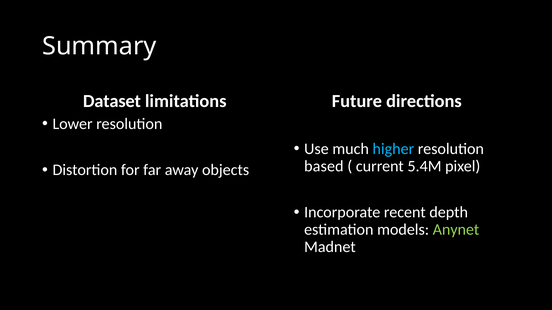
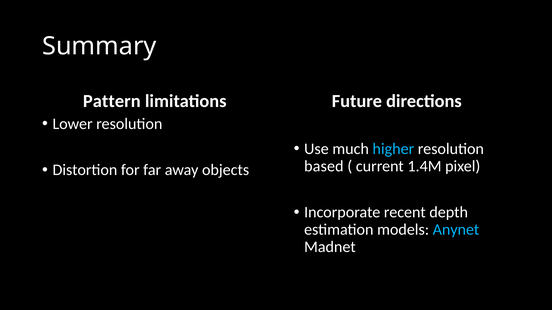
Dataset: Dataset -> Pattern (112, 101)
5.4M: 5.4M -> 1.4M (424, 166)
Anynet colour: light green -> light blue (456, 230)
